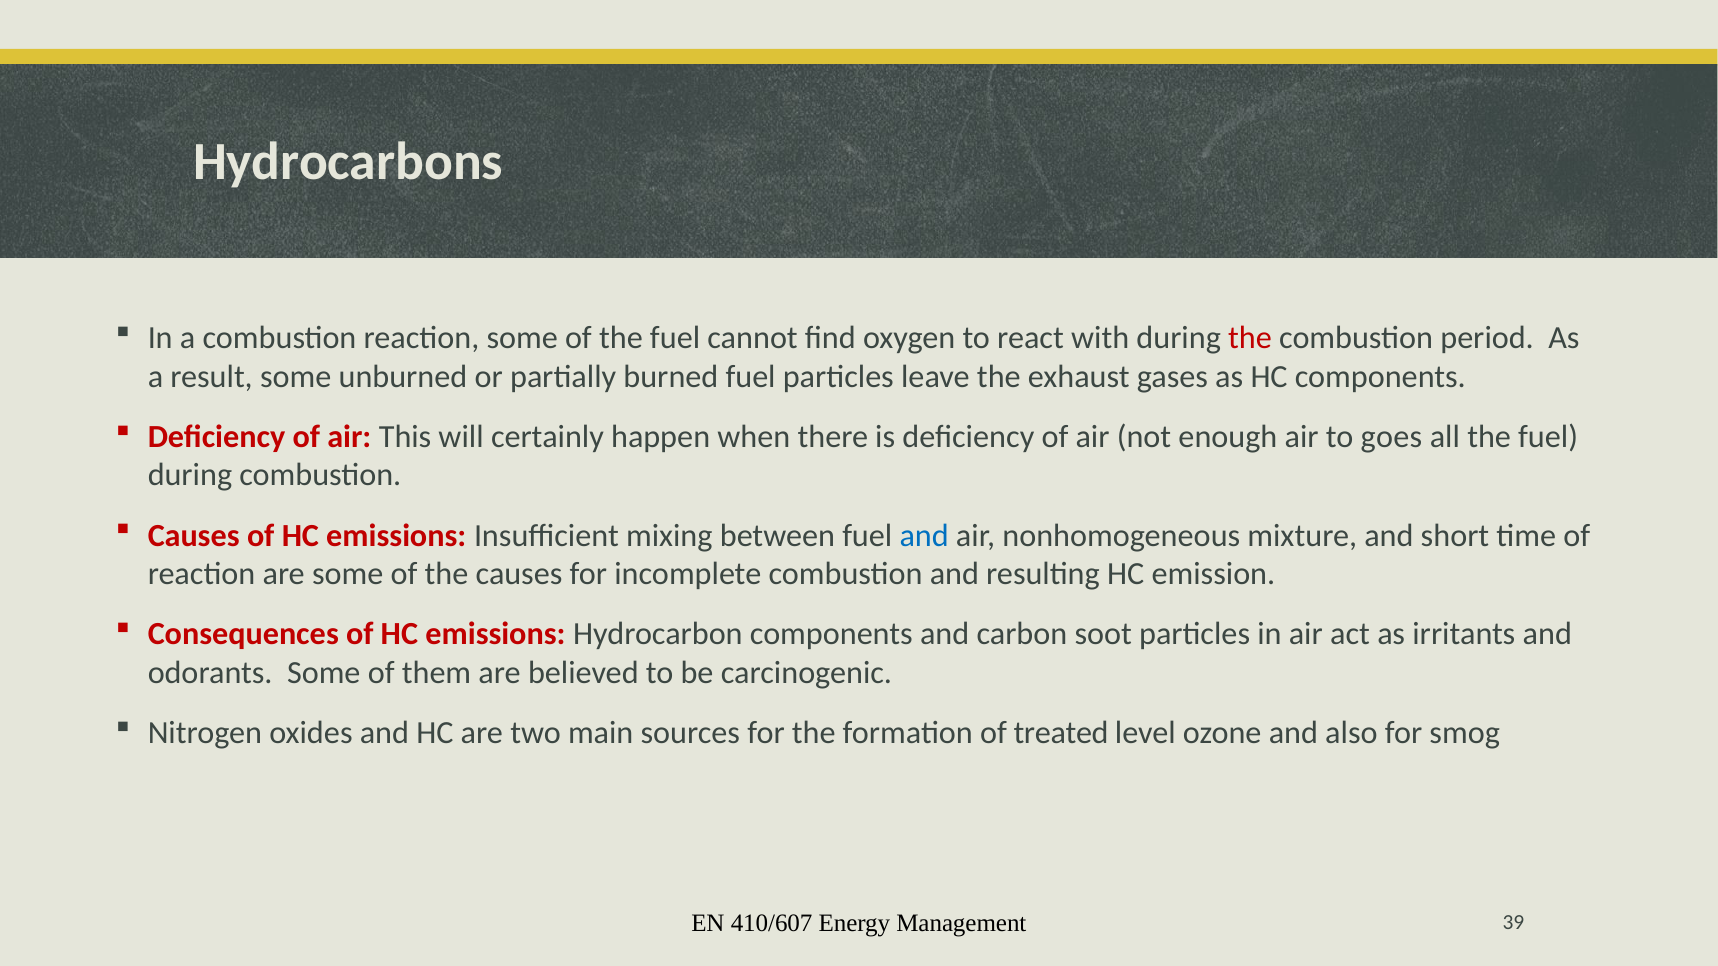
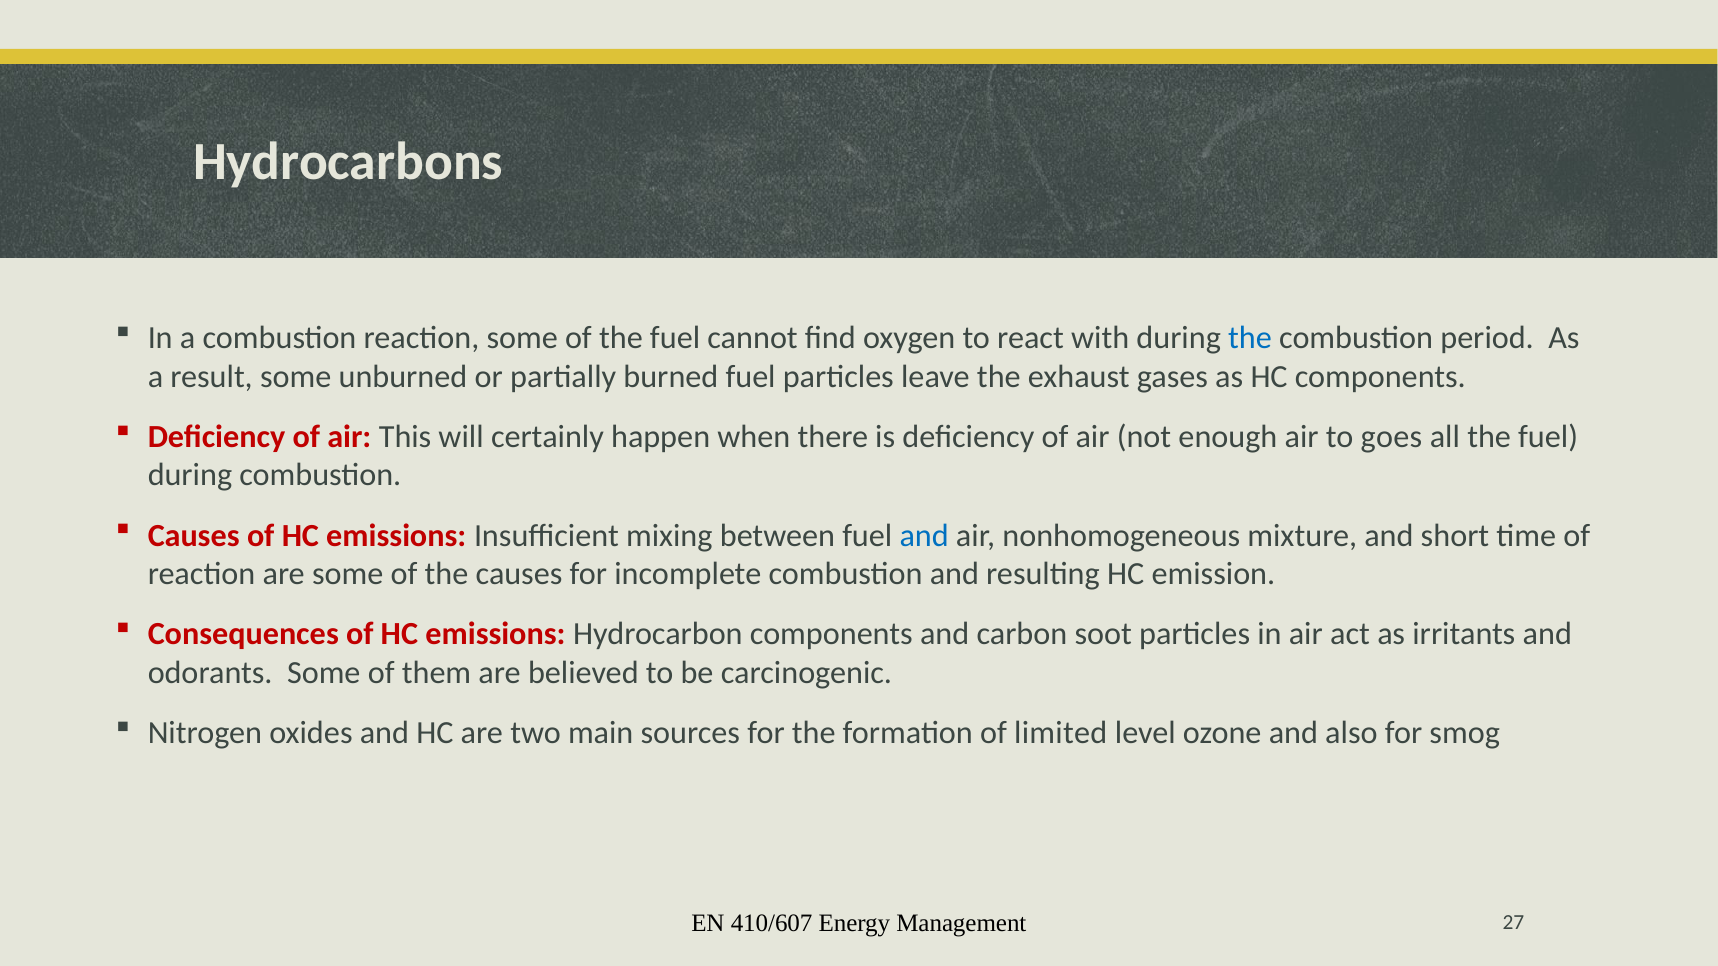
the colour: red -> blue (1250, 338)
treated: treated -> limited (1061, 733)
39: 39 -> 27 (1513, 923)
